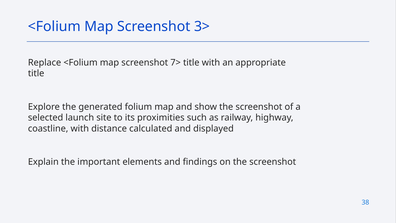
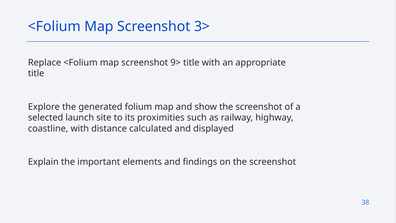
7>: 7> -> 9> (176, 62)
